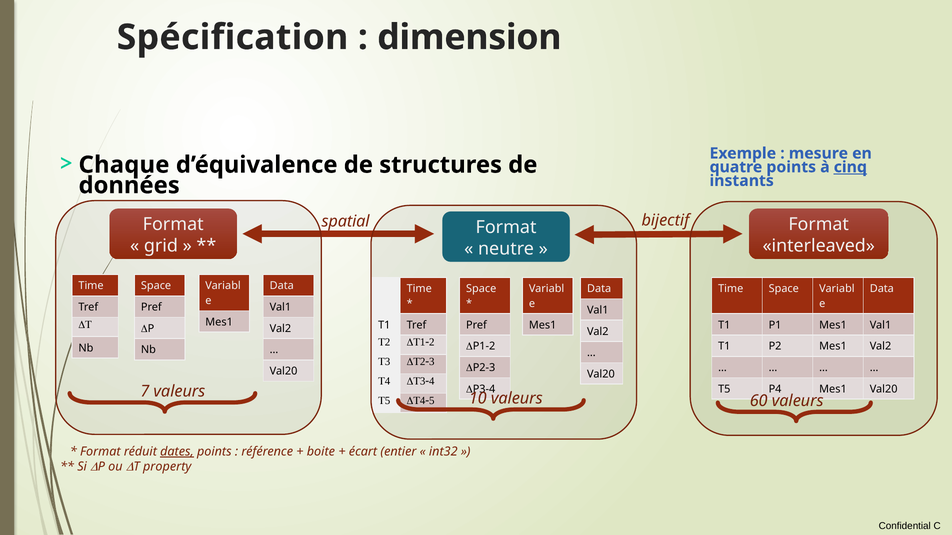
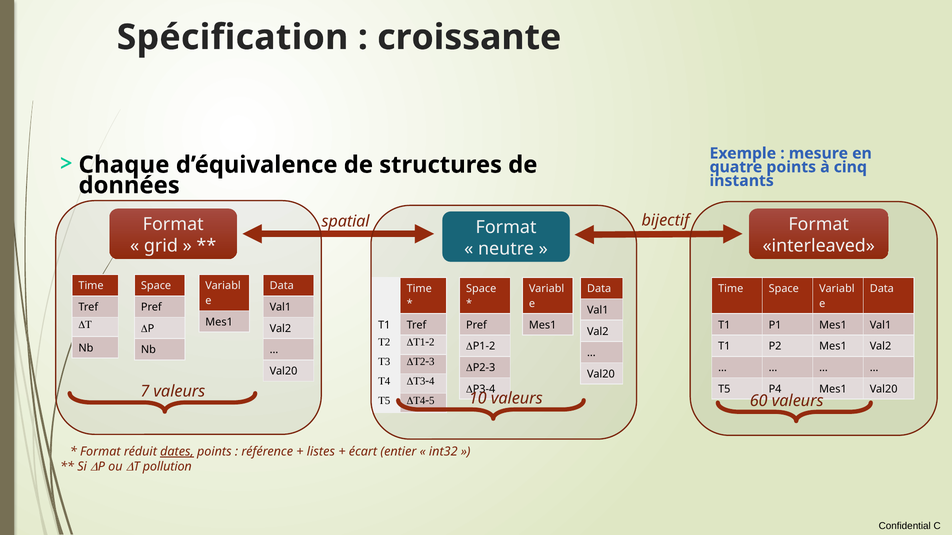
dimension: dimension -> croissante (469, 37)
cinq underline: present -> none (850, 167)
boite: boite -> listes (321, 452)
property: property -> pollution (167, 467)
